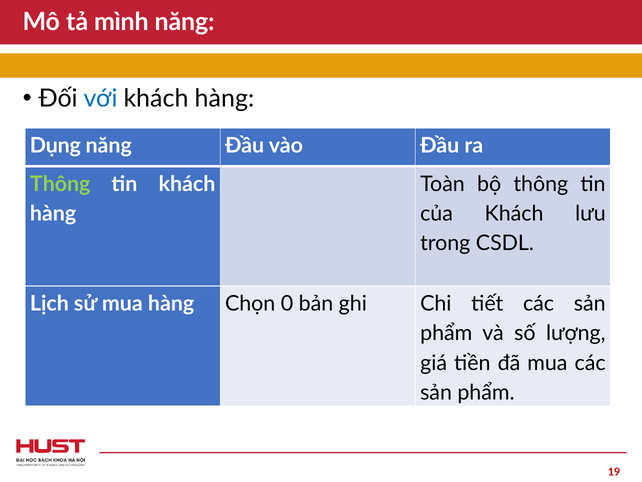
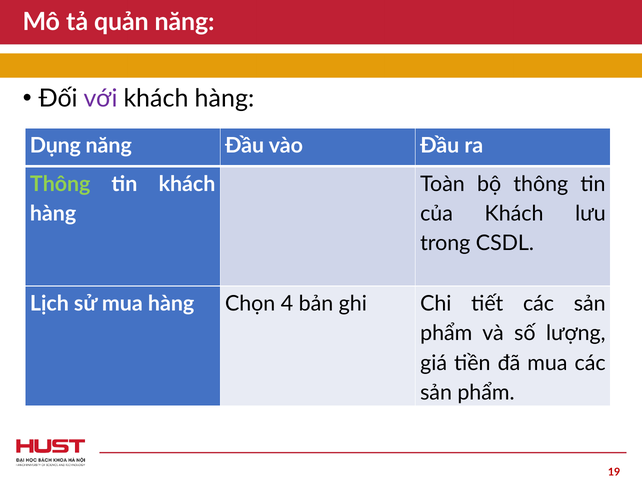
mình: mình -> quản (121, 22)
với colour: blue -> purple (101, 98)
0: 0 -> 4 (287, 304)
